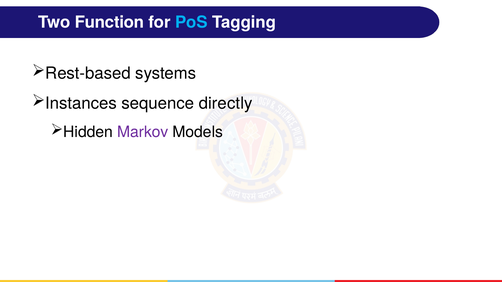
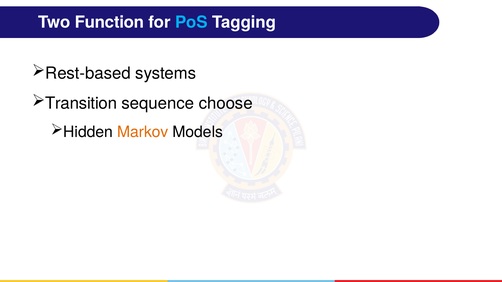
Instances: Instances -> Transition (81, 103)
directly: directly -> choose (226, 103)
Markov colour: purple -> orange (143, 132)
